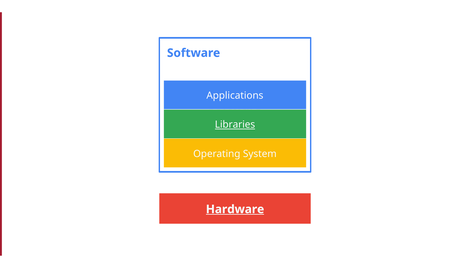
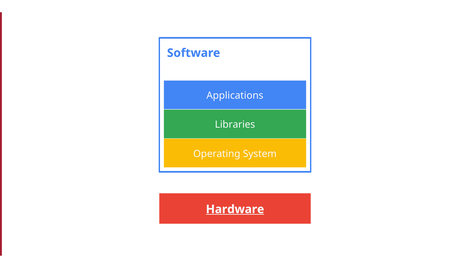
Libraries underline: present -> none (235, 125)
